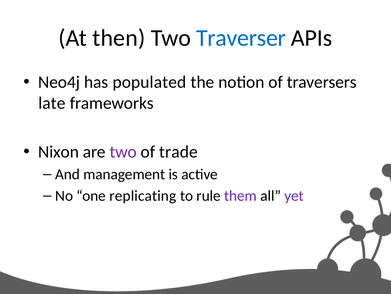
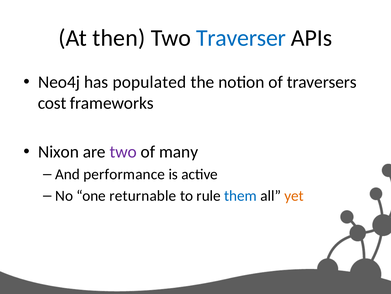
late: late -> cost (52, 103)
trade: trade -> many (179, 152)
management: management -> performance (124, 174)
replicating: replicating -> returnable (143, 195)
them colour: purple -> blue (241, 195)
yet colour: purple -> orange (294, 195)
